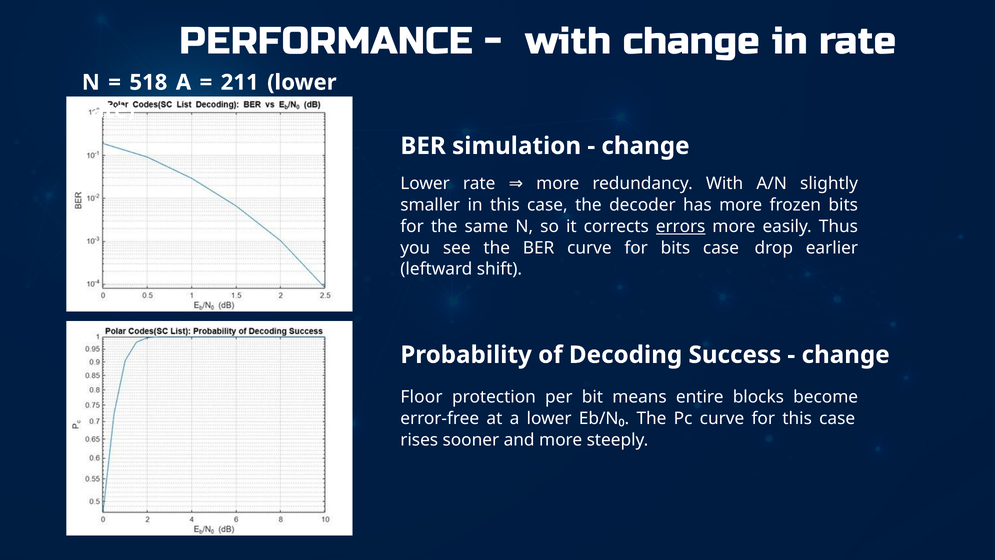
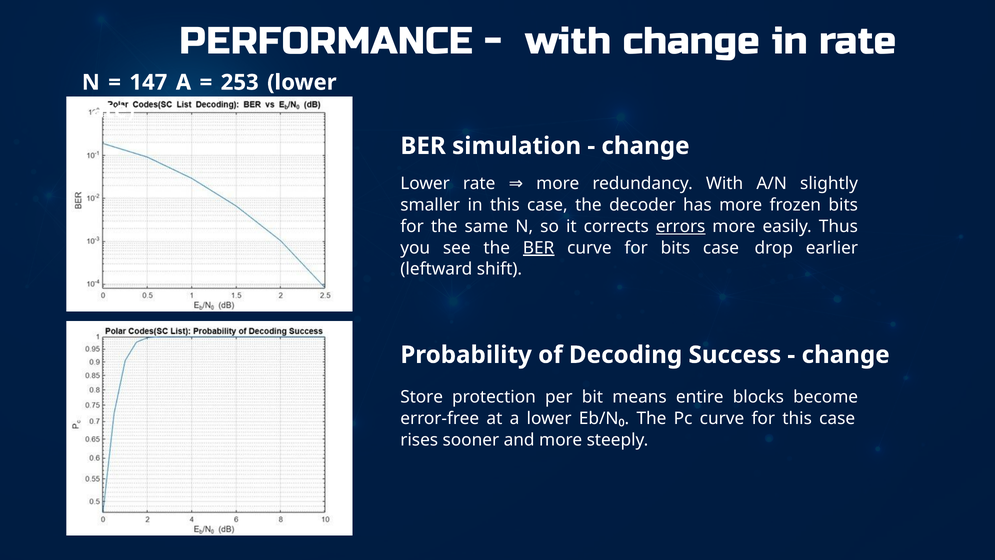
518: 518 -> 147 (148, 82)
211: 211 -> 253 (240, 82)
BER underline: none -> present (539, 248)
Floor: Floor -> Store (422, 397)
